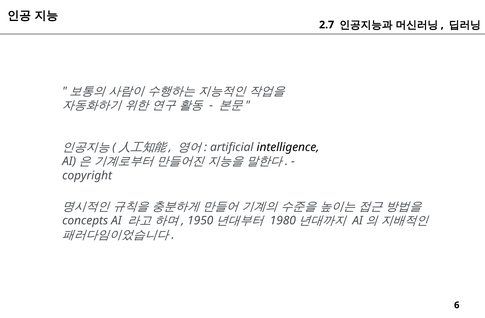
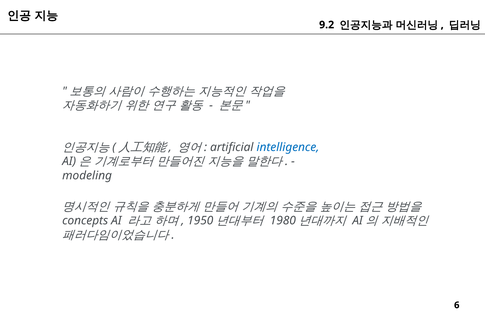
2.7: 2.7 -> 9.2 (327, 25)
intelligence colour: black -> blue (288, 147)
copyright: copyright -> modeling (87, 176)
